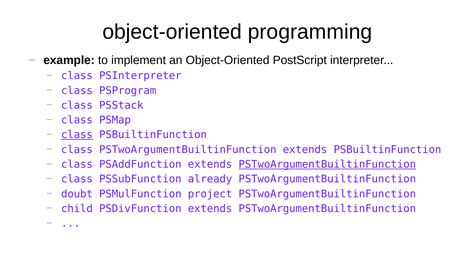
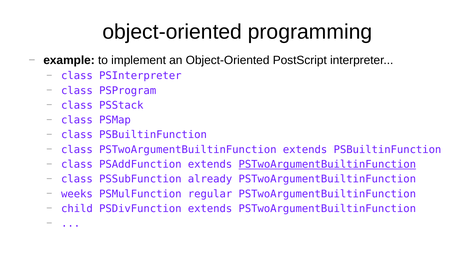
class underline: present -> none (77, 135)
doubt: doubt -> weeks (77, 194)
project: project -> regular (210, 194)
